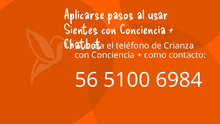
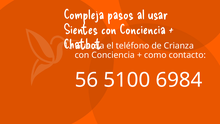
Aplicarse: Aplicarse -> Compleja (84, 15)
